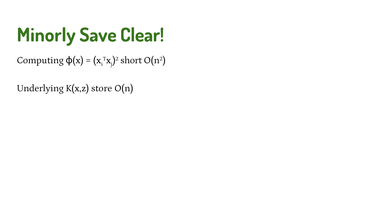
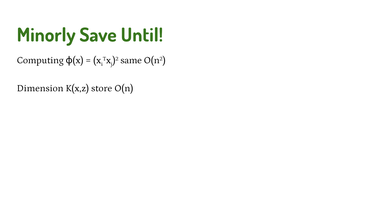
Clear: Clear -> Until (142, 35)
short: short -> same (131, 60)
Underlying: Underlying -> Dimension (40, 88)
